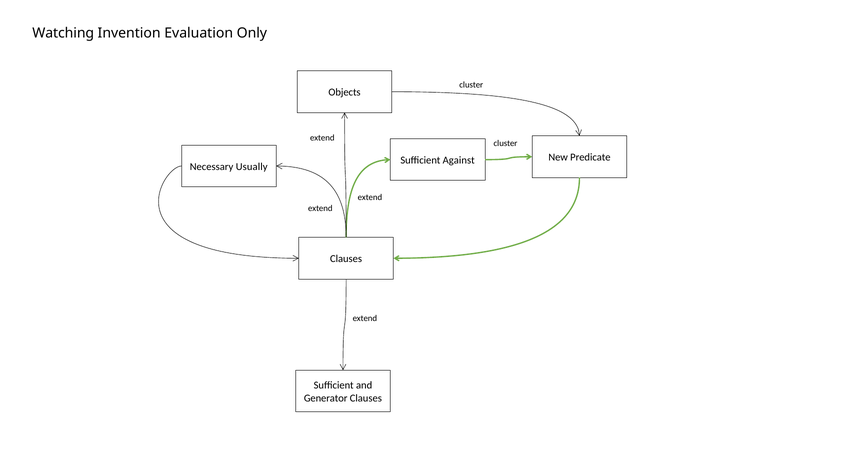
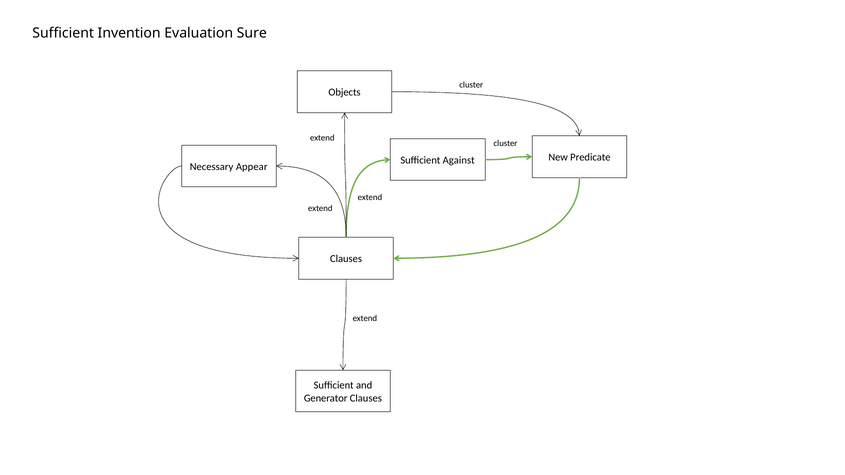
Watching: Watching -> Sufficient (63, 33)
Only: Only -> Sure (252, 33)
Usually: Usually -> Appear (252, 167)
